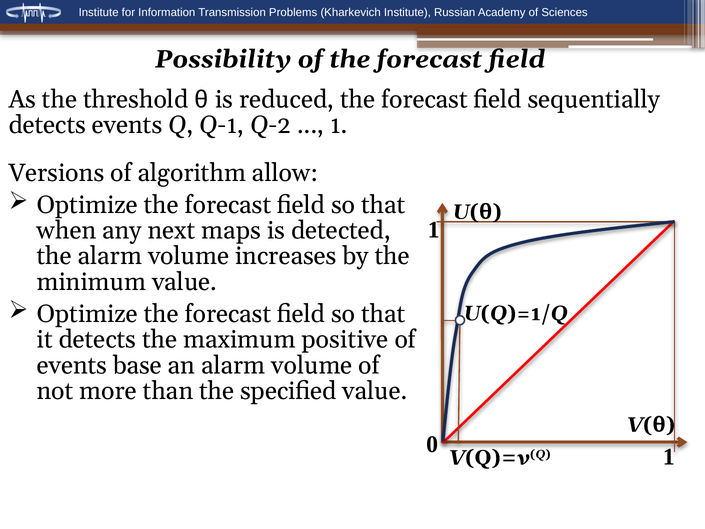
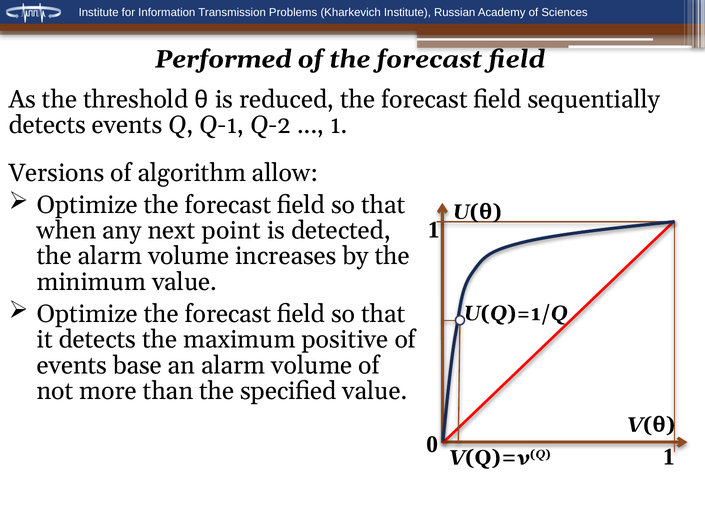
Possibility: Possibility -> Performed (223, 59)
maps: maps -> point (231, 231)
